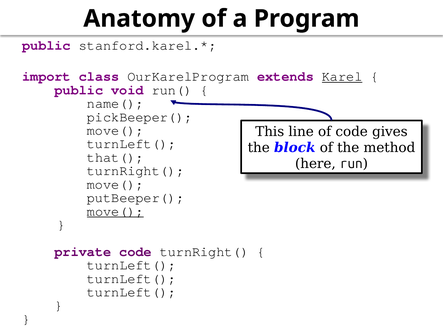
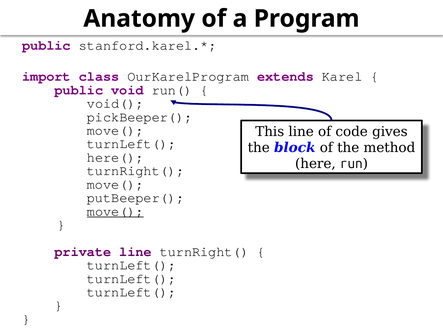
Karel underline: present -> none (342, 77)
name(: name( -> void( (115, 104)
that(: that( -> here( (115, 157)
private code: code -> line (135, 252)
